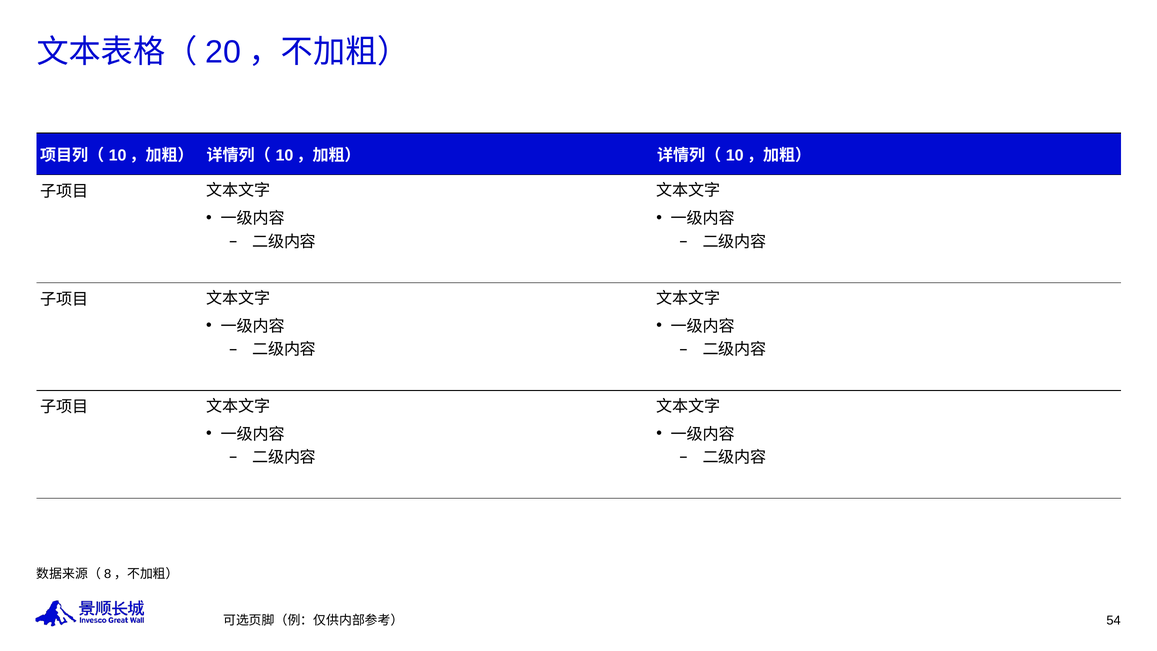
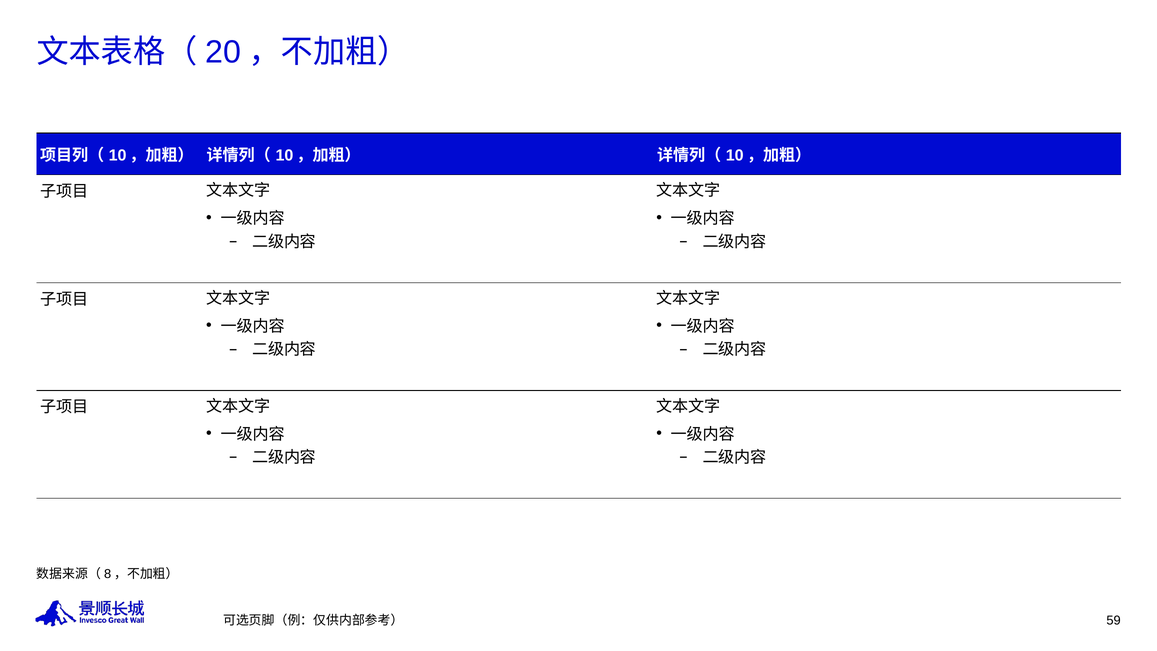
54: 54 -> 59 (1114, 620)
